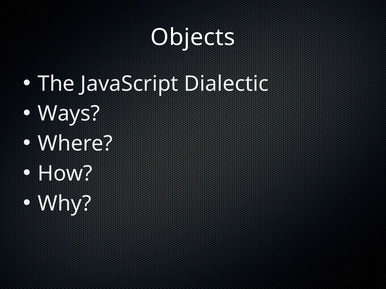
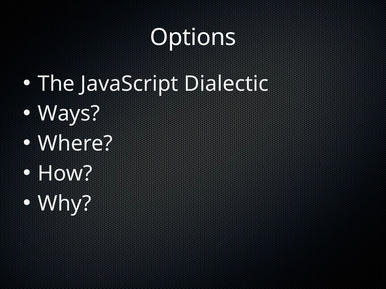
Objects: Objects -> Options (193, 37)
